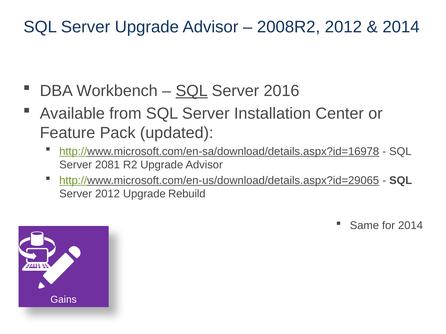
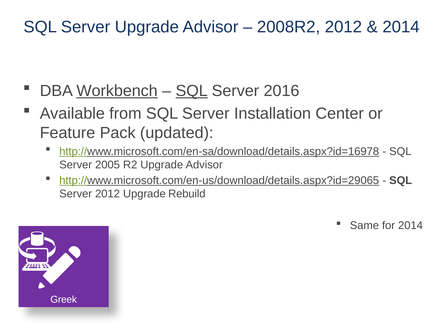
Workbench underline: none -> present (117, 91)
2081: 2081 -> 2005 (108, 165)
Gains: Gains -> Greek (64, 300)
